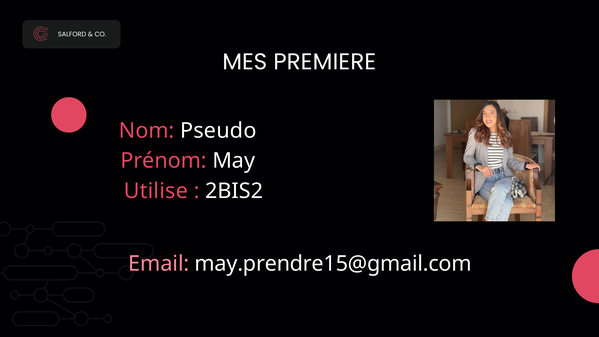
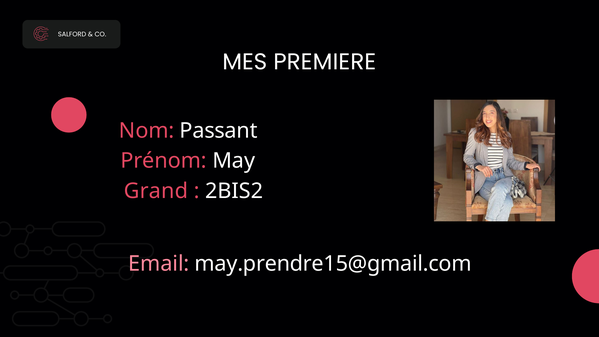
Pseudo: Pseudo -> Passant (219, 131)
Utilise: Utilise -> Grand (156, 191)
